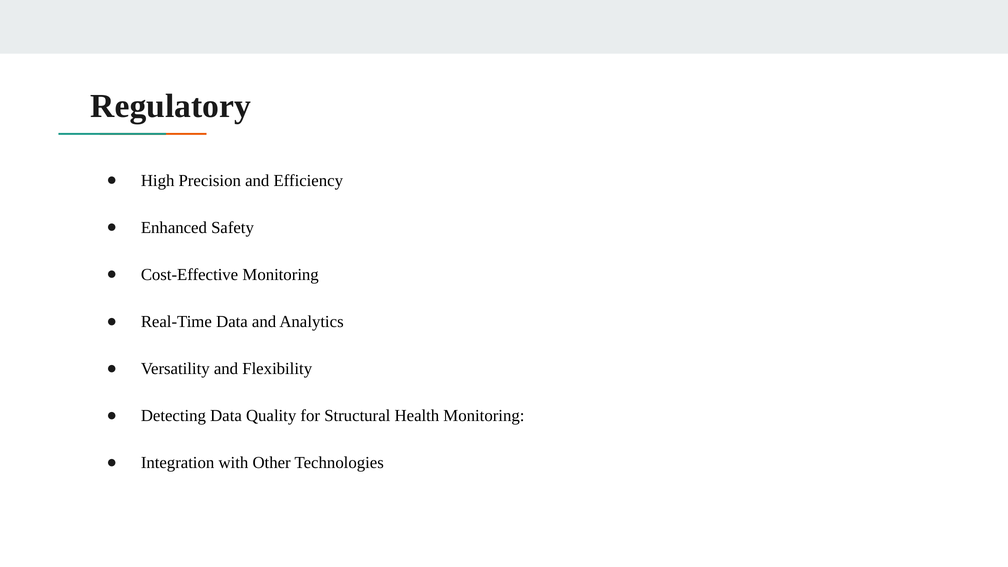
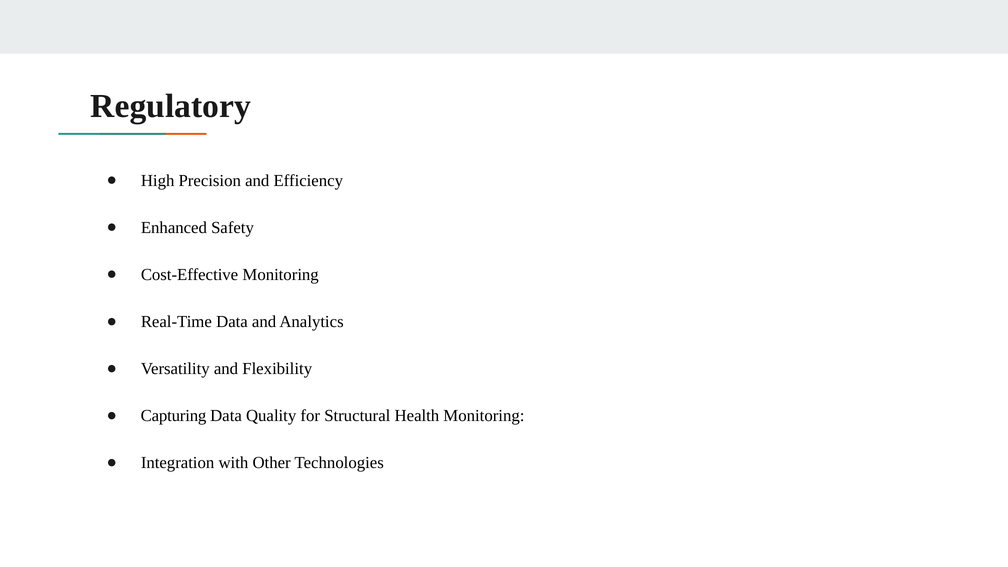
Detecting: Detecting -> Capturing (174, 416)
